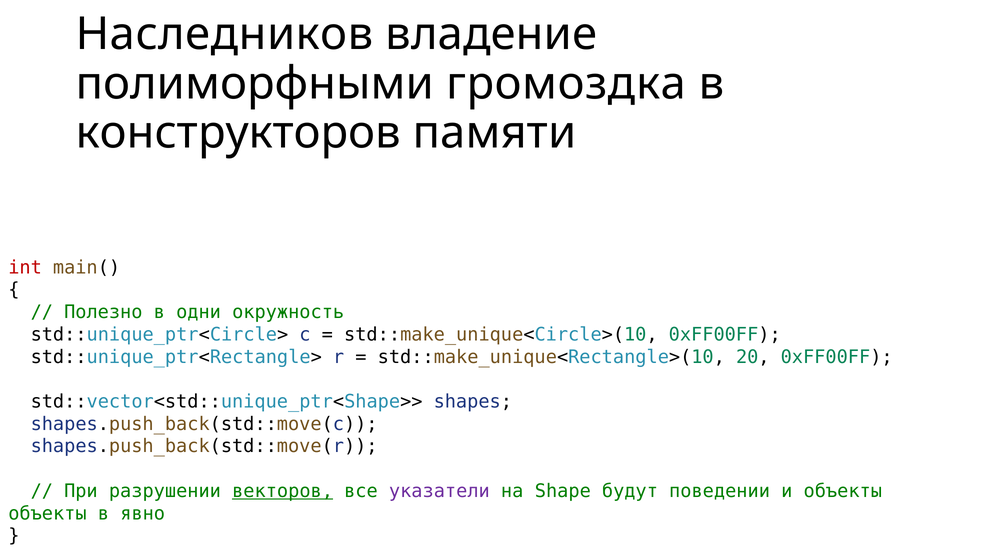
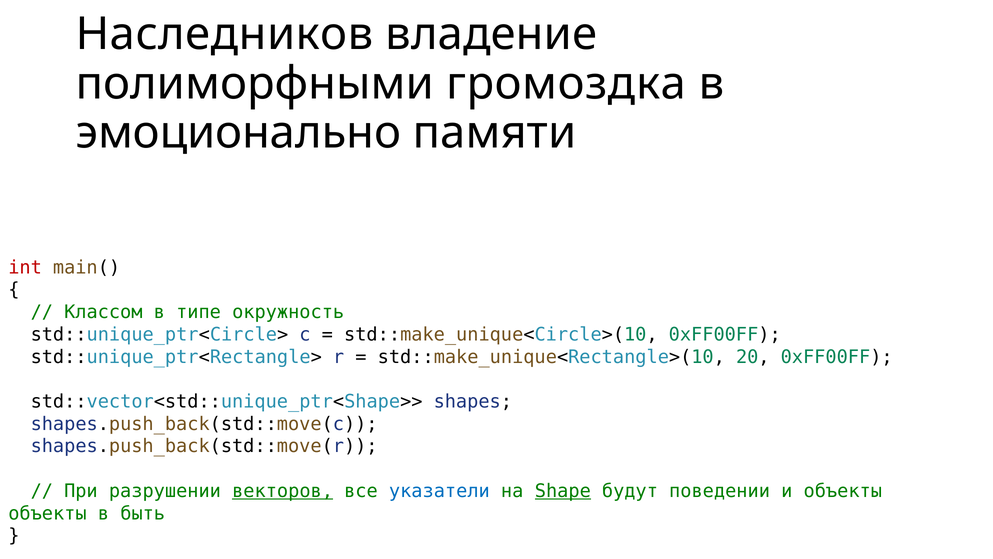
конструкторов: конструкторов -> эмоционально (238, 133)
Полезно: Полезно -> Классом (103, 312)
одни: одни -> типе (199, 312)
указатели colour: purple -> blue (439, 491)
Shape underline: none -> present (563, 491)
явно: явно -> быть (143, 513)
